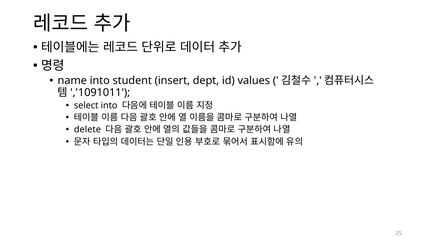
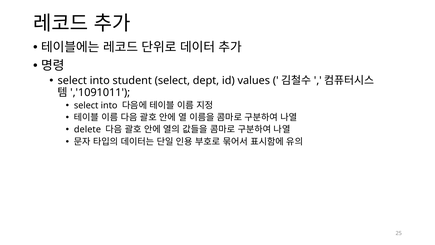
name: name -> select (72, 81)
student insert: insert -> select (172, 81)
